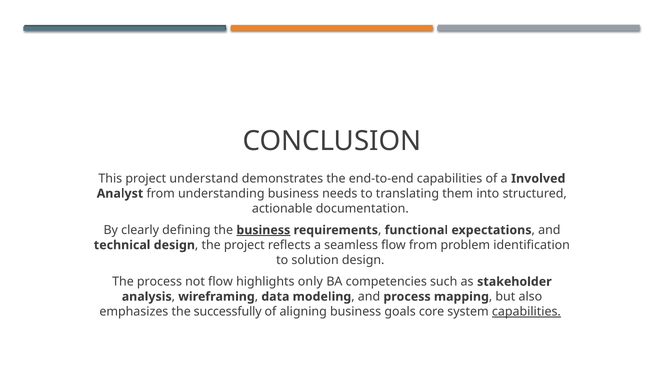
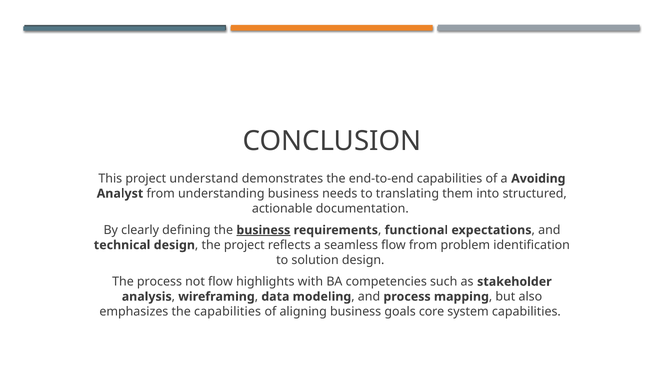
Involved: Involved -> Avoiding (538, 178)
only: only -> with (310, 281)
the successfully: successfully -> capabilities (228, 311)
capabilities underline: present -> none (526, 311)
